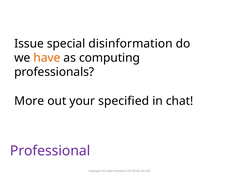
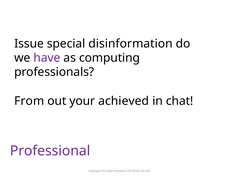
have colour: orange -> purple (47, 58)
More: More -> From (29, 101)
specified: specified -> achieved (124, 101)
